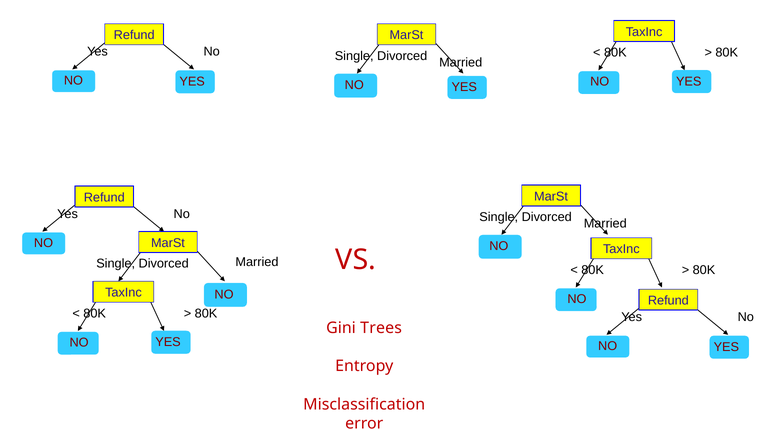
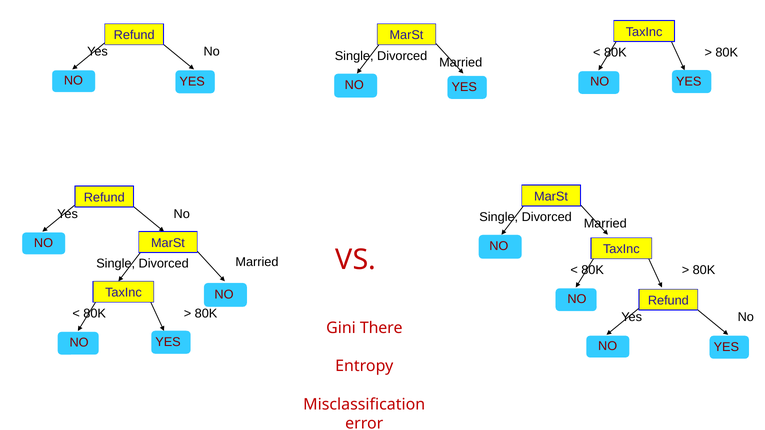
Trees: Trees -> There (381, 328)
